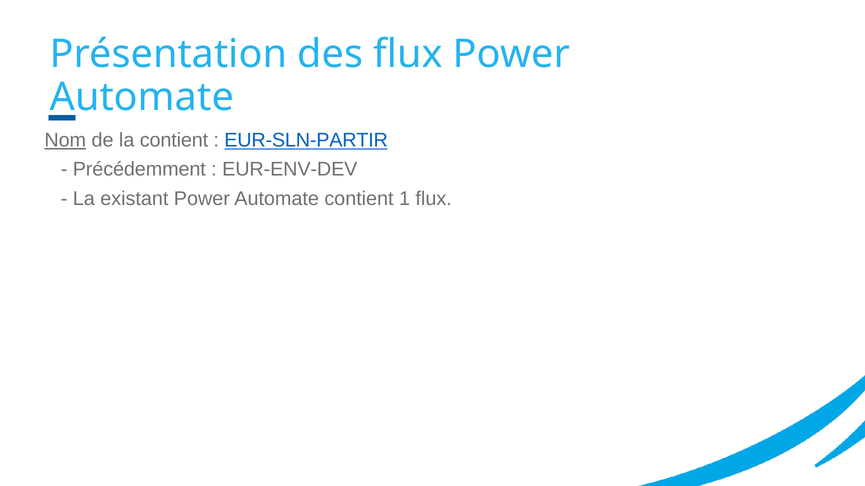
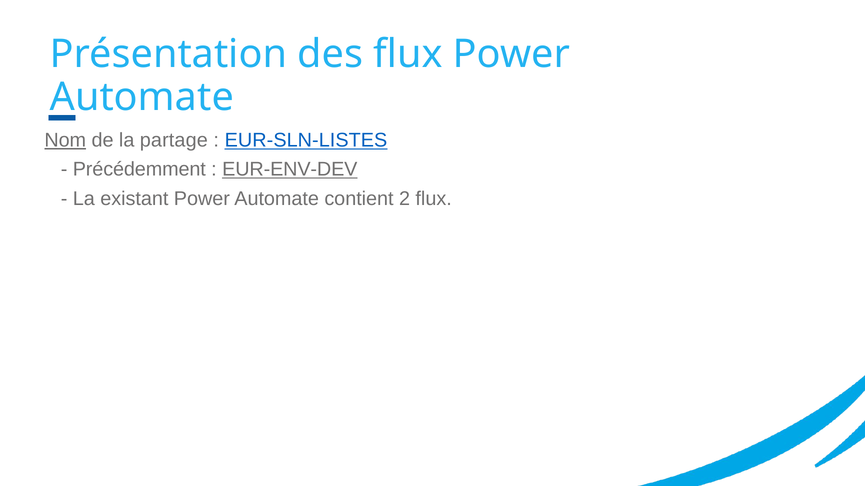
la contient: contient -> partage (174, 140)
EUR-SLN-PARTIR: EUR-SLN-PARTIR -> EUR-SLN-LISTES (306, 140)
EUR-ENV-DEV underline: none -> present (290, 170)
1: 1 -> 2 (405, 199)
